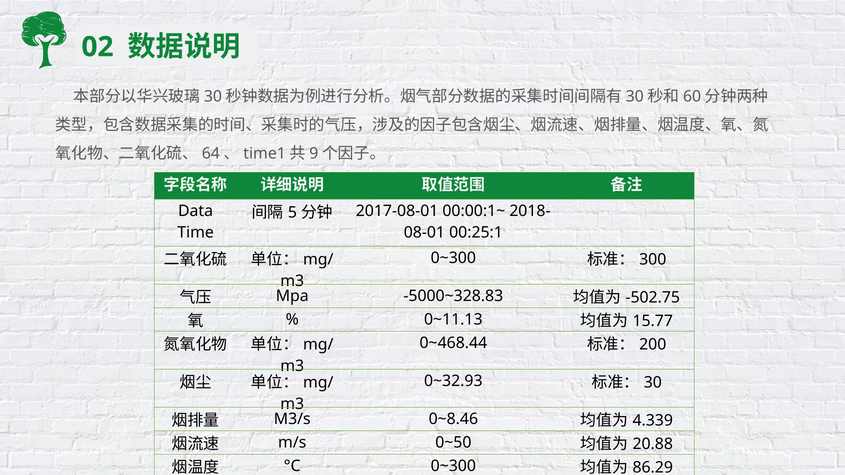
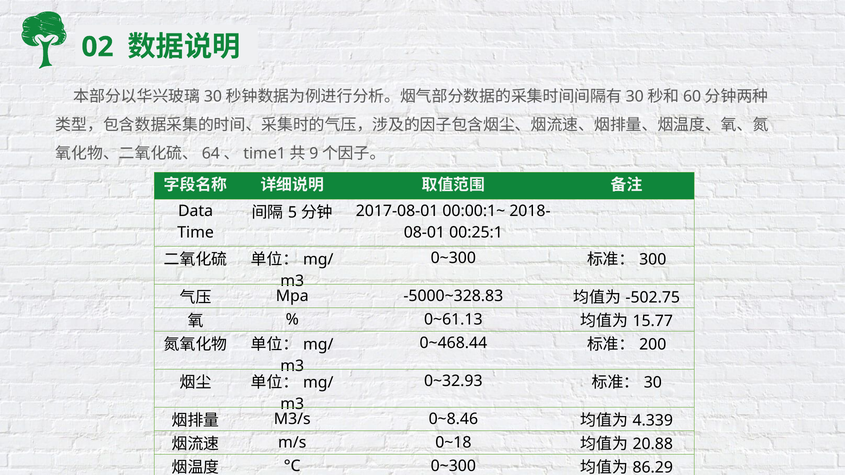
0~11.13: 0~11.13 -> 0~61.13 (453, 320)
0~50: 0~50 -> 0~18 (453, 443)
